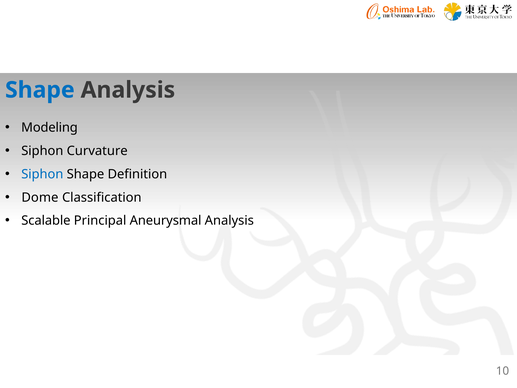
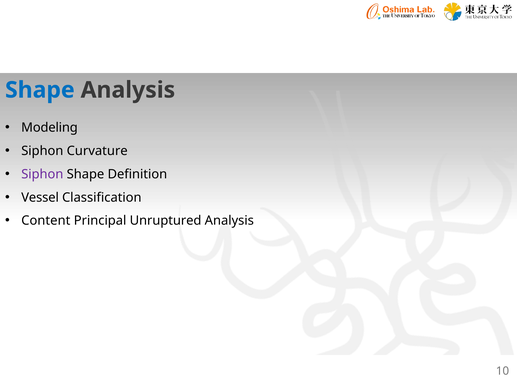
Siphon colour: blue -> purple (42, 174)
Dome: Dome -> Vessel (40, 197)
Scalable: Scalable -> Content (46, 221)
Aneurysmal: Aneurysmal -> Unruptured (166, 221)
